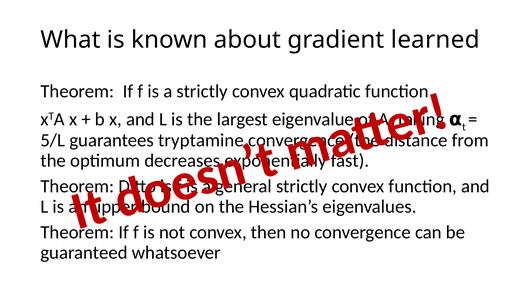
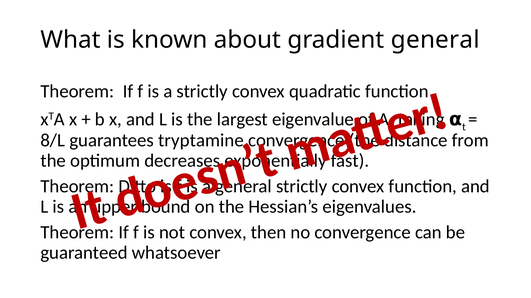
gradient learned: learned -> general (435, 40)
5/L: 5/L -> 8/L (53, 141)
